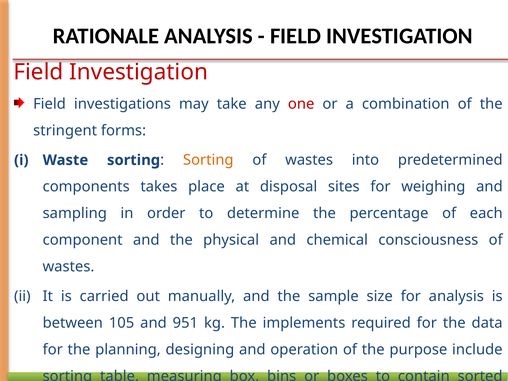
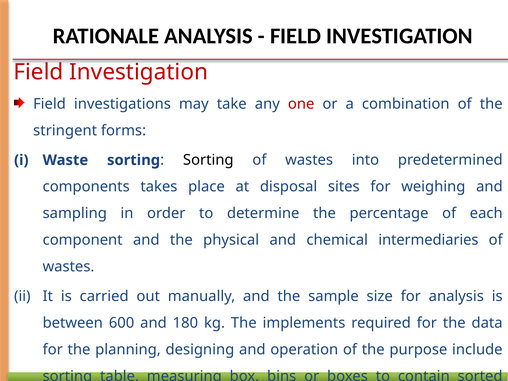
Sorting colour: orange -> black (208, 160)
consciousness: consciousness -> intermediaries (428, 240)
105: 105 -> 600 (122, 323)
951: 951 -> 180 (185, 323)
